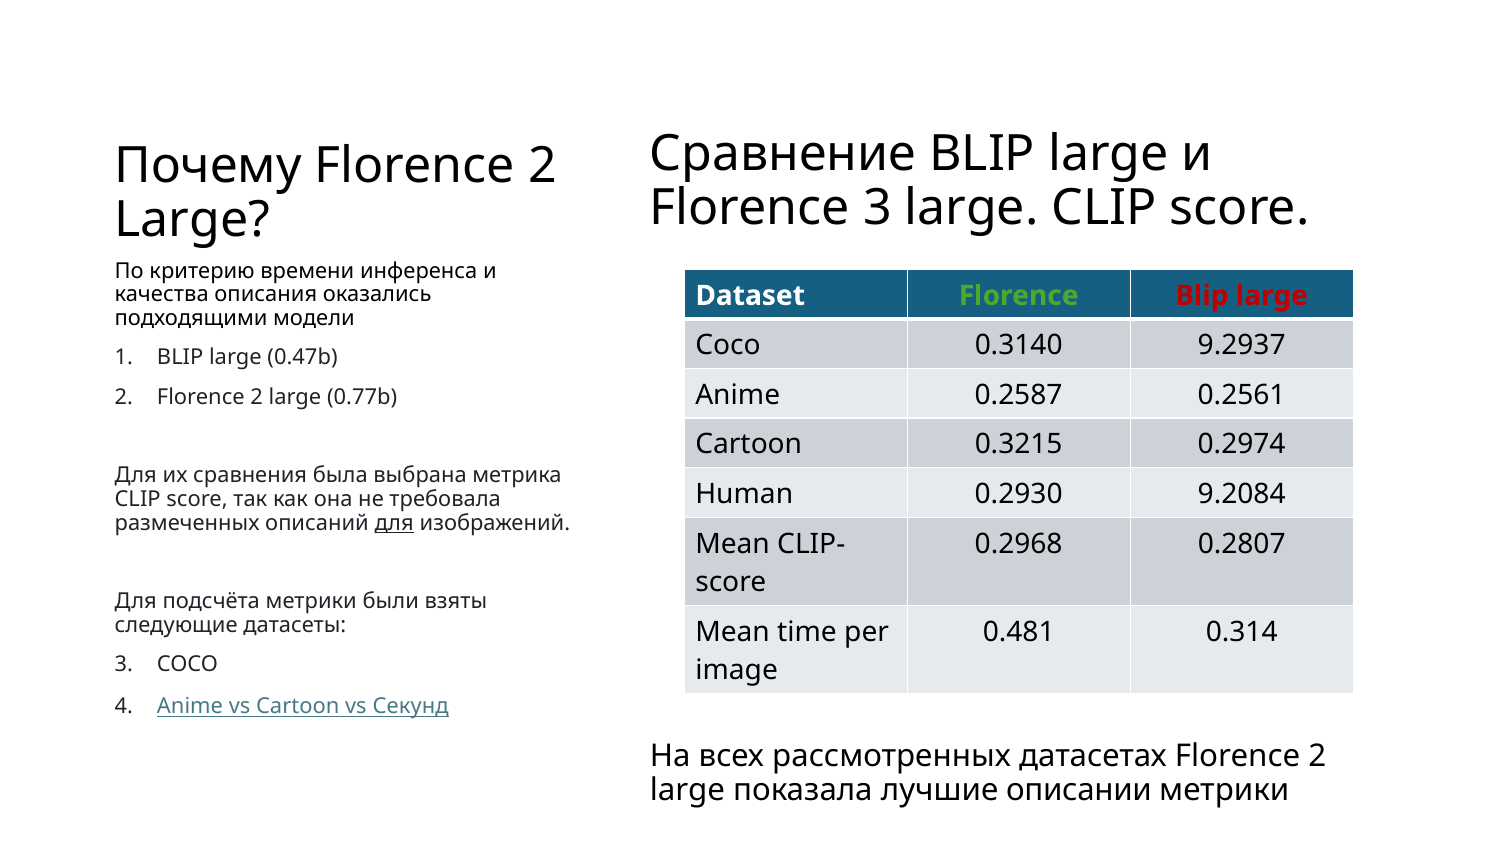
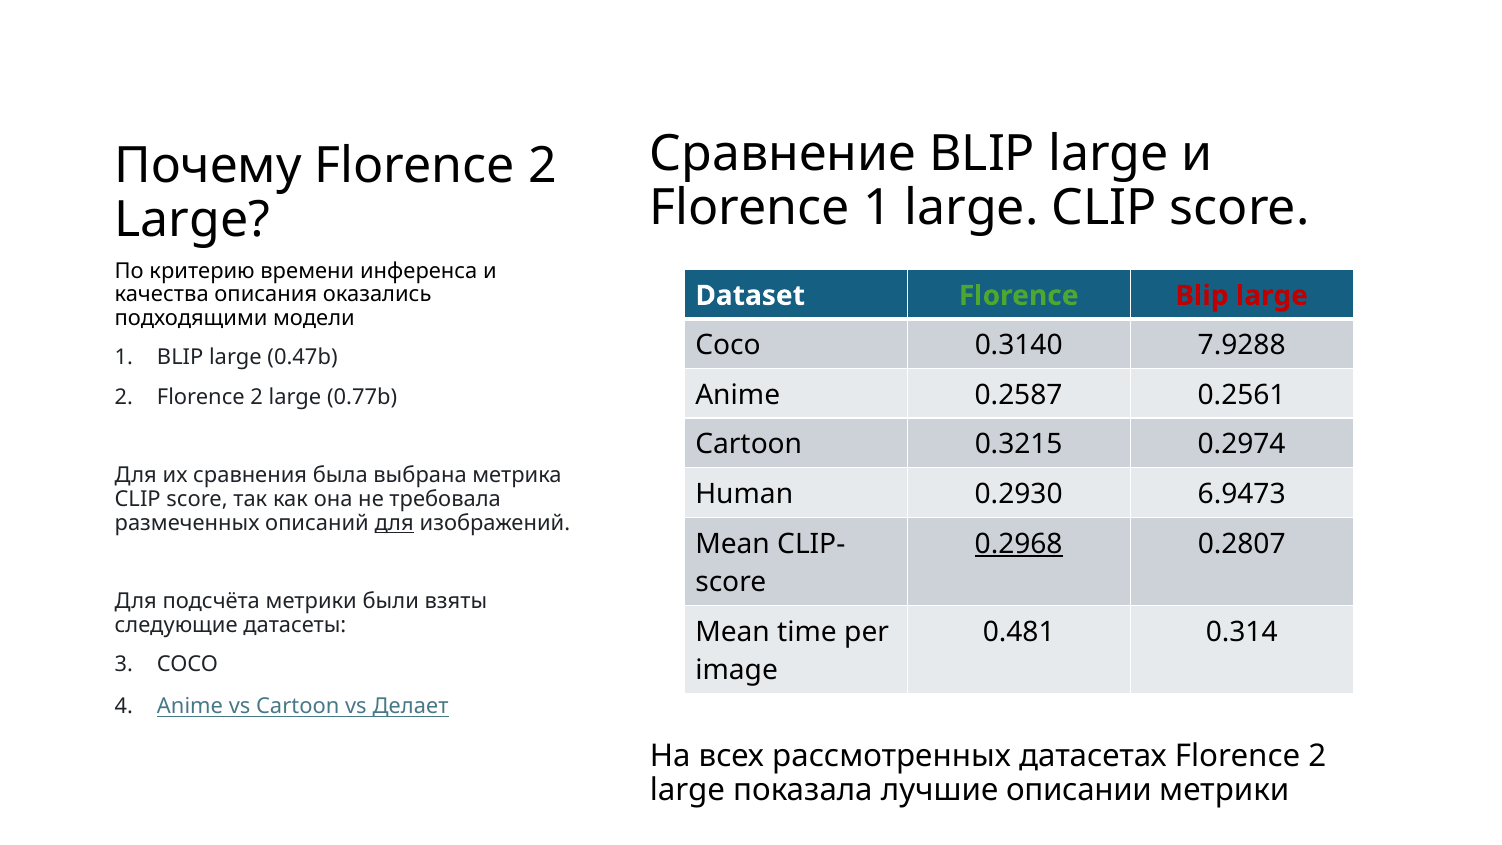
Florence 3: 3 -> 1 (877, 208)
9.2937: 9.2937 -> 7.9288 (1242, 345)
9.2084: 9.2084 -> 6.9473 (1242, 494)
0.2968 underline: none -> present (1019, 544)
Секунд: Секунд -> Делает (411, 706)
